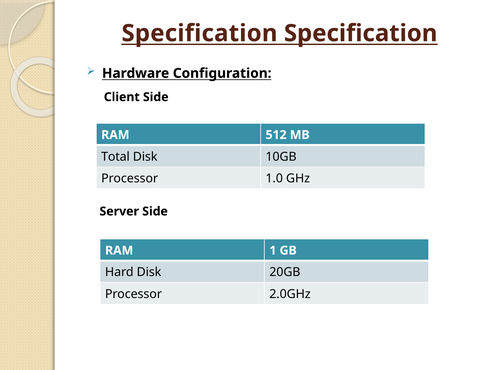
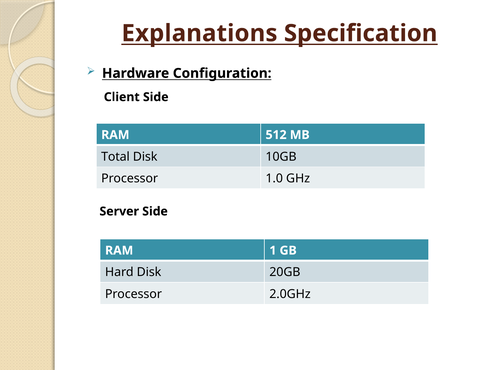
Specification: Specification -> Explanations (199, 33)
